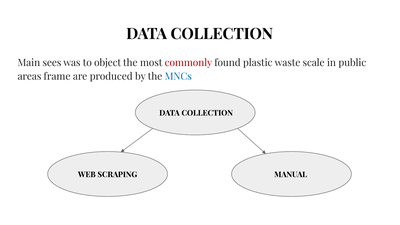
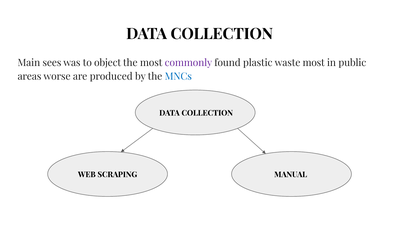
commonly colour: red -> purple (188, 63)
waste scale: scale -> most (314, 63)
frame: frame -> worse (57, 77)
